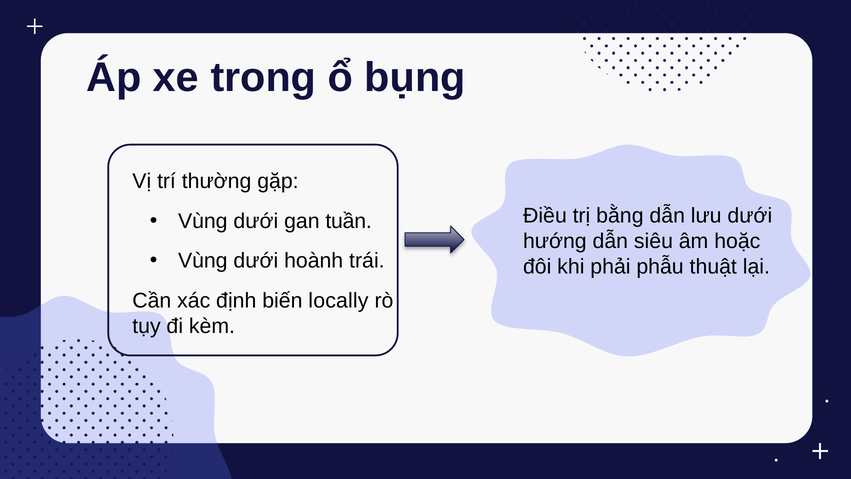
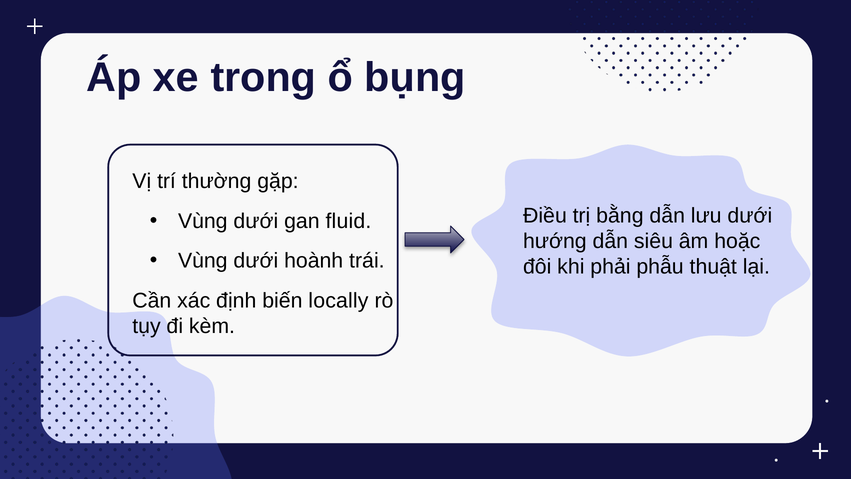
tuần: tuần -> fluid (348, 221)
